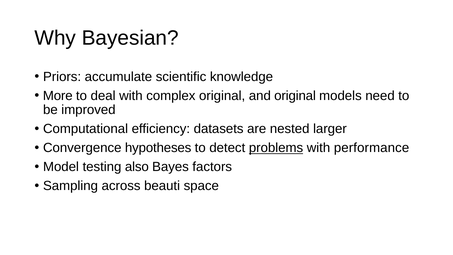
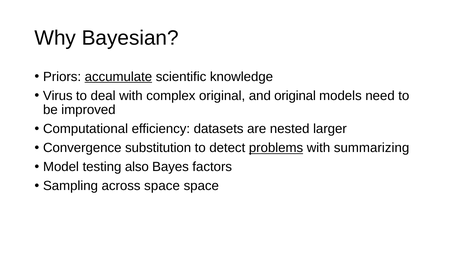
accumulate underline: none -> present (118, 77)
More: More -> Virus (58, 96)
hypotheses: hypotheses -> substitution (158, 148)
performance: performance -> summarizing (372, 148)
across beauti: beauti -> space (162, 186)
